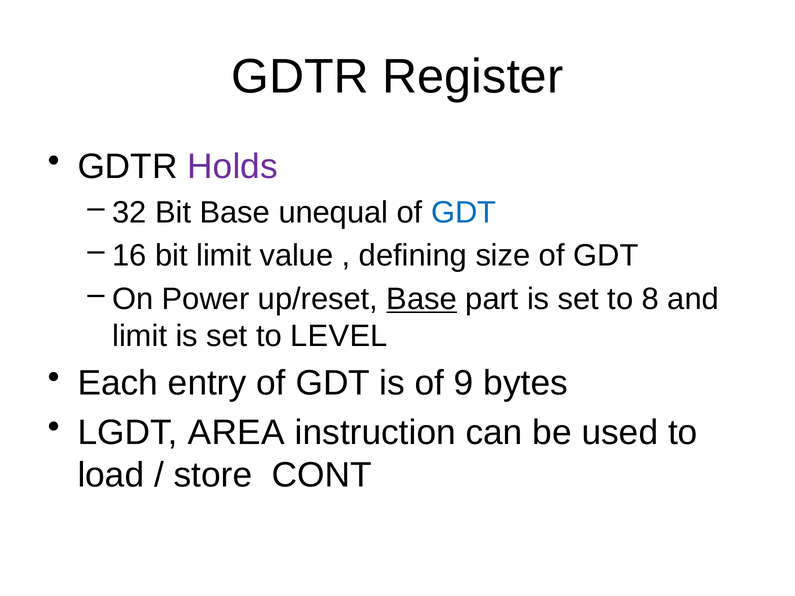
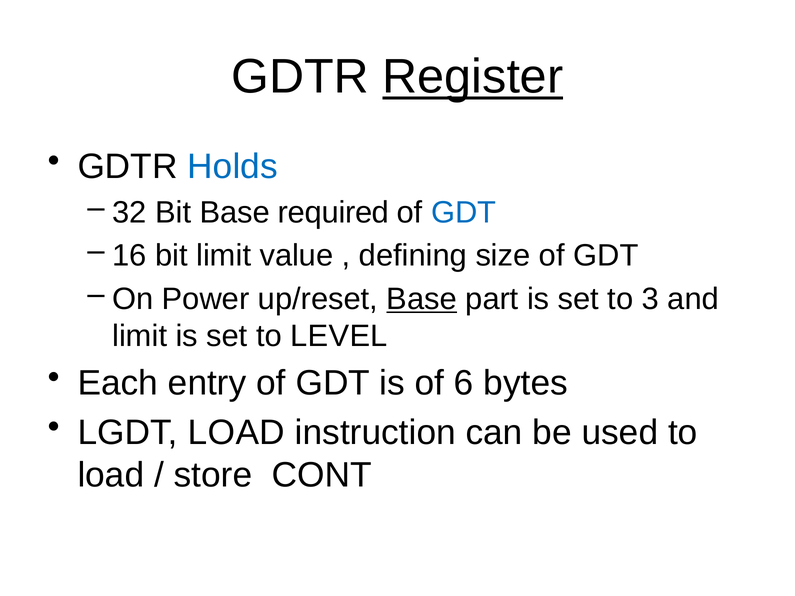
Register underline: none -> present (473, 77)
Holds colour: purple -> blue (233, 167)
unequal: unequal -> required (334, 212)
8: 8 -> 3 (650, 299)
9: 9 -> 6 (464, 383)
LGDT AREA: AREA -> LOAD (236, 433)
